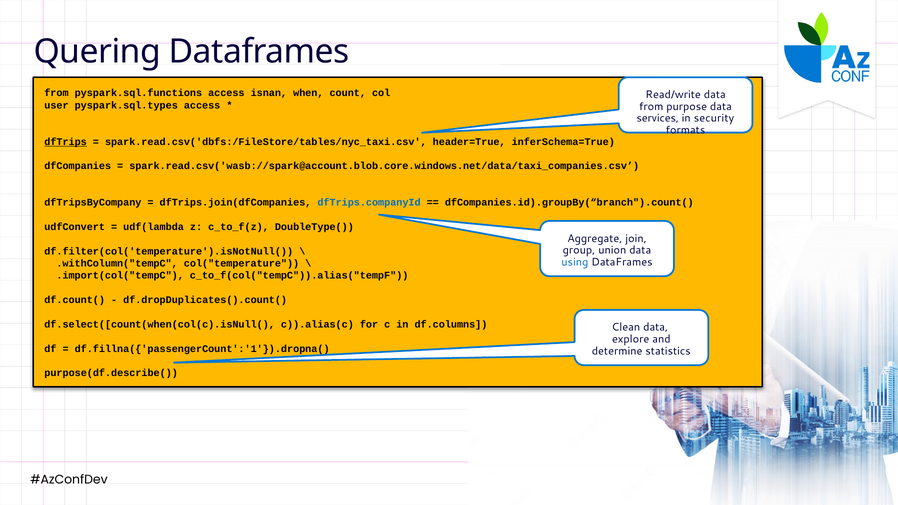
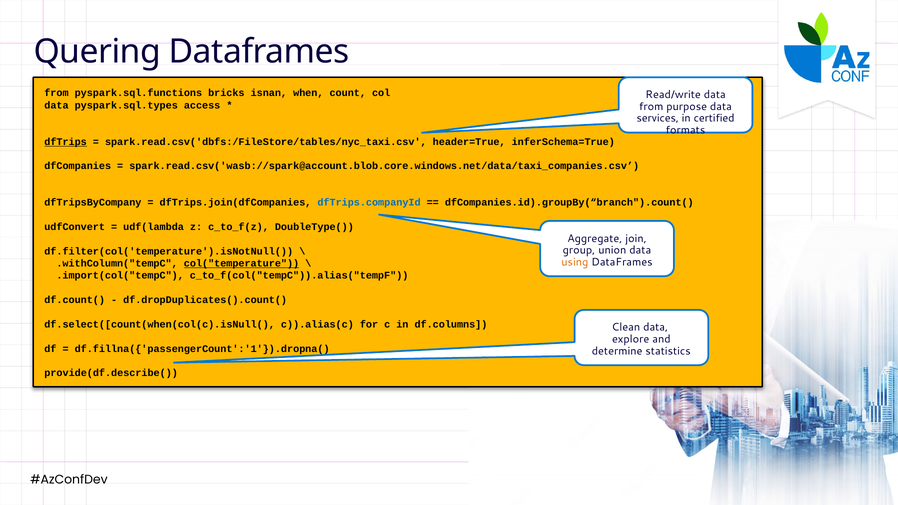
pyspark.sql.functions access: access -> bricks (226, 93)
user: user -> data (56, 105)
security: security -> certified (714, 118)
using colour: blue -> orange (575, 262)
col("temperature underline: none -> present (242, 264)
purpose(df.describe(: purpose(df.describe( -> provide(df.describe( (111, 373)
